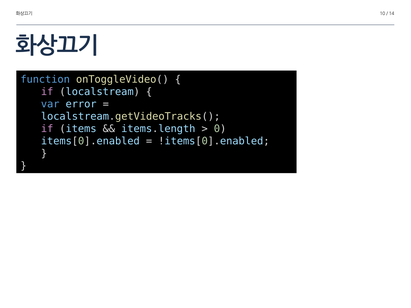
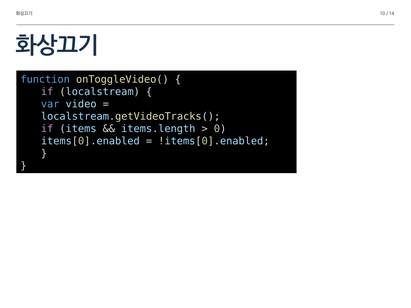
error: error -> video (81, 104)
